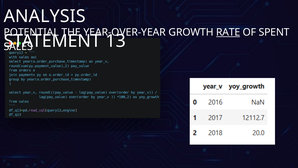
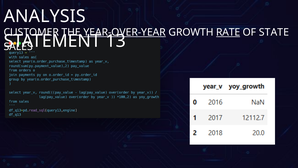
POTENTIAL: POTENTIAL -> CUSTOMER (31, 32)
YEAR-OVER-YEAR underline: none -> present (125, 32)
SPENT: SPENT -> STATE (274, 32)
